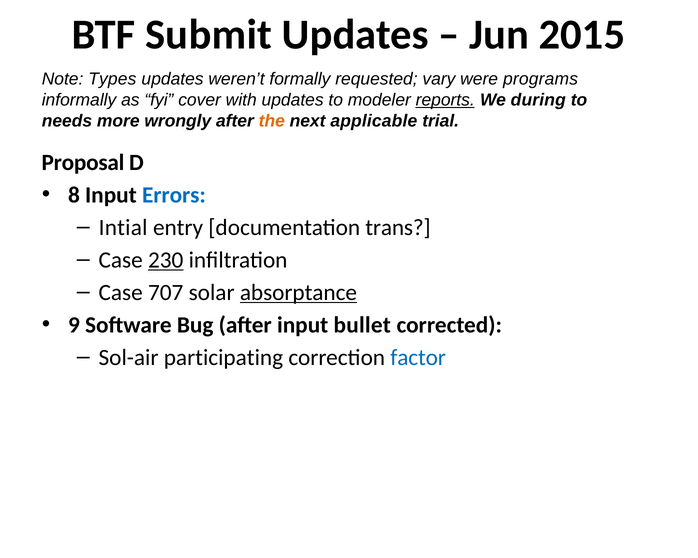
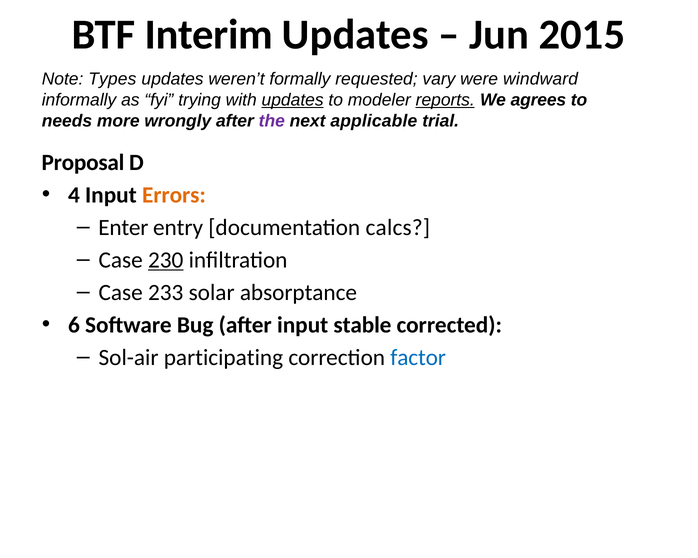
Submit: Submit -> Interim (209, 35)
programs: programs -> windward (541, 79)
cover: cover -> trying (200, 100)
updates underline: none -> present (293, 100)
during: during -> agrees (538, 100)
the colour: orange -> purple (272, 121)
8: 8 -> 4 (74, 195)
Errors colour: blue -> orange (174, 195)
Intial: Intial -> Enter (123, 228)
trans: trans -> calcs (398, 228)
707: 707 -> 233 (166, 293)
absorptance underline: present -> none (298, 293)
9: 9 -> 6 (74, 325)
bullet: bullet -> stable (362, 325)
